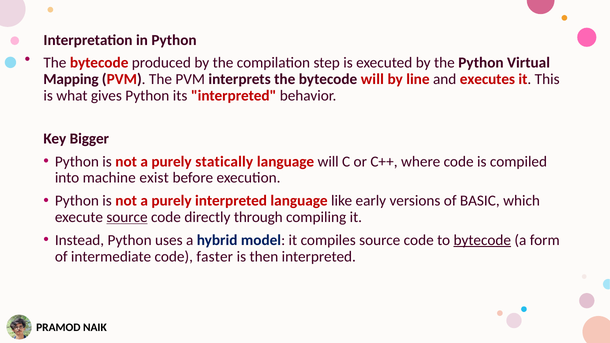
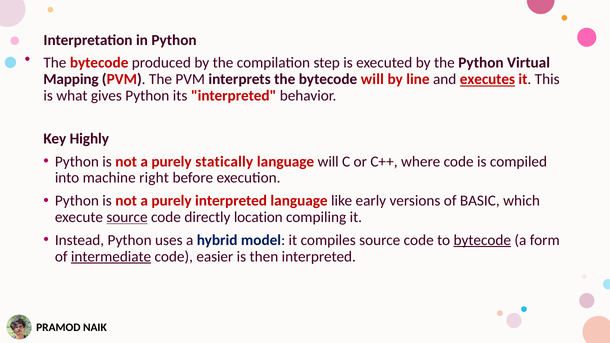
executes underline: none -> present (487, 79)
Bigger: Bigger -> Highly (89, 139)
exist: exist -> right (154, 178)
through: through -> location (258, 217)
intermediate underline: none -> present (111, 257)
faster: faster -> easier (215, 257)
